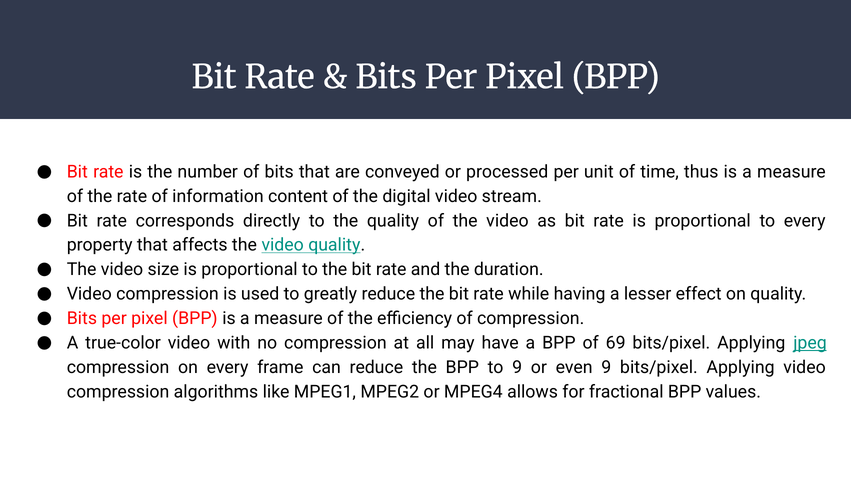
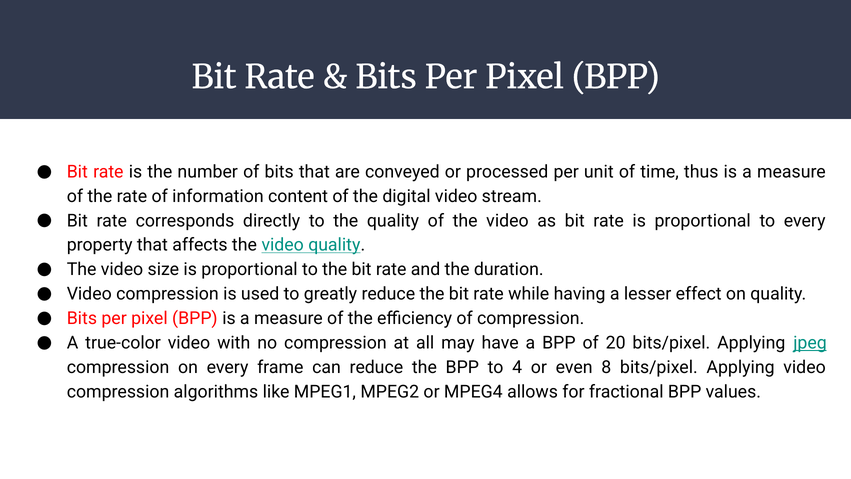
69: 69 -> 20 (616, 343)
to 9: 9 -> 4 (517, 367)
even 9: 9 -> 8 (606, 367)
